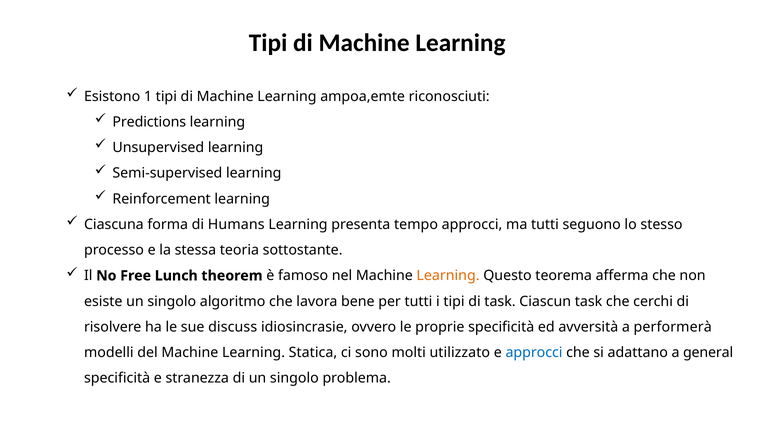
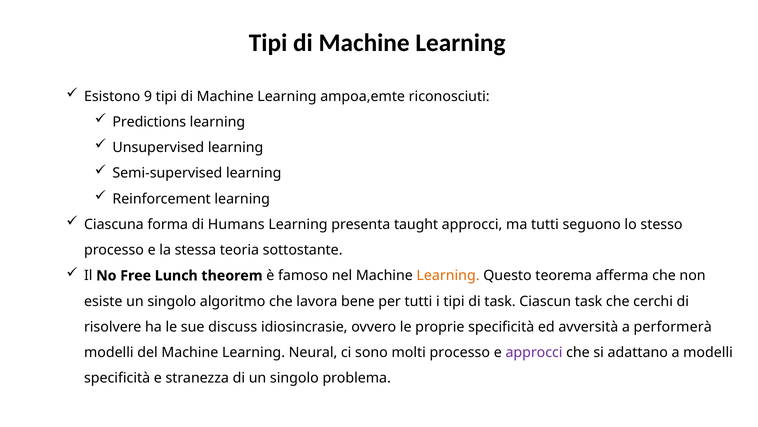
1: 1 -> 9 (148, 96)
tempo: tempo -> taught (416, 224)
Statica: Statica -> Neural (313, 352)
molti utilizzato: utilizzato -> processo (460, 352)
approcci colour: blue -> purple (534, 352)
a general: general -> modelli (708, 352)
